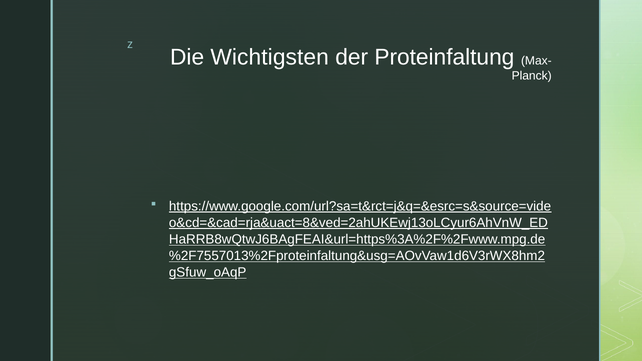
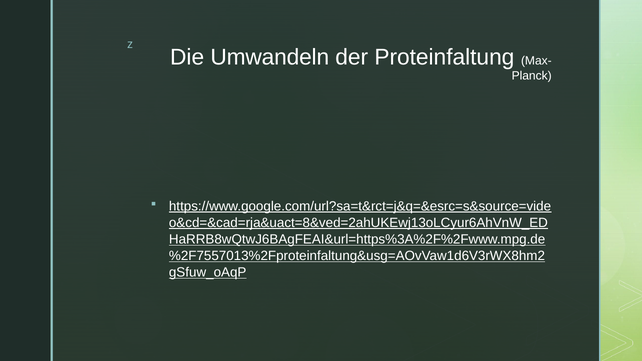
Wichtigsten: Wichtigsten -> Umwandeln (270, 57)
